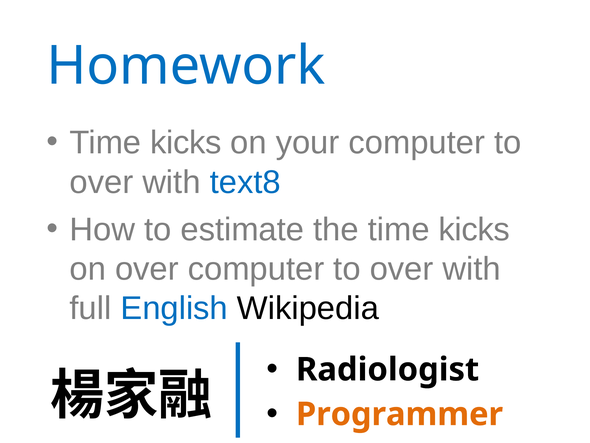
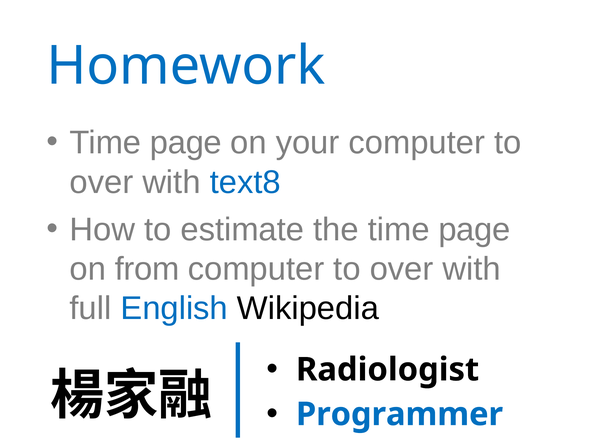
kicks: kicks -> page (186, 143)
the time kicks: kicks -> page (474, 229)
on over: over -> from (147, 269)
Programmer colour: orange -> blue (399, 414)
